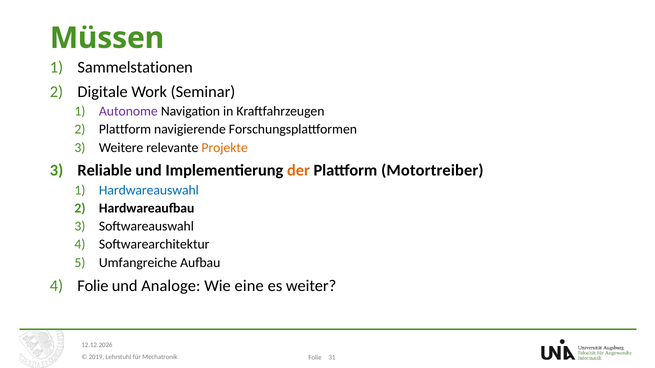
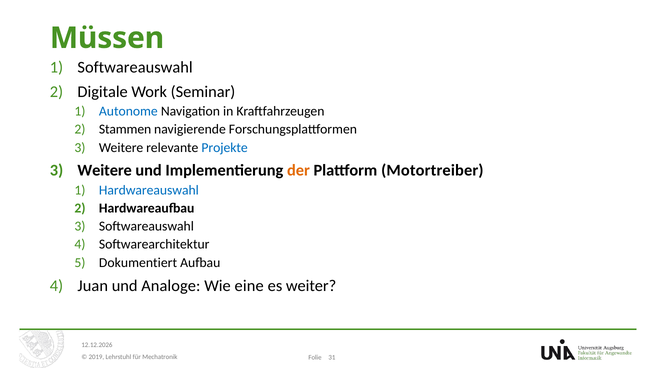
Sammelstationen: Sammelstationen -> Softwareauswahl (135, 67)
Autonome colour: purple -> blue (128, 111)
Plattform: Plattform -> Stammen (125, 130)
Projekte colour: orange -> blue (225, 148)
Reliable: Reliable -> Weitere (105, 171)
Umfangreiche: Umfangreiche -> Dokumentiert (138, 263)
Folie: Folie -> Juan (93, 286)
